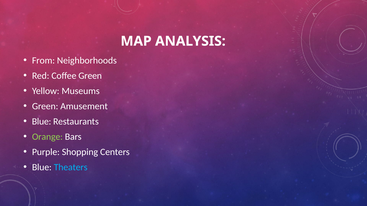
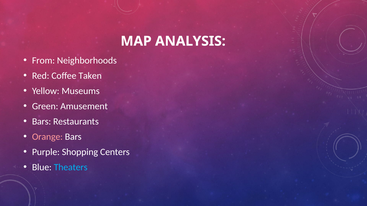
Coffee Green: Green -> Taken (90, 76)
Blue: Blue -> Bars (42, 122)
Orange colour: light green -> pink (47, 137)
